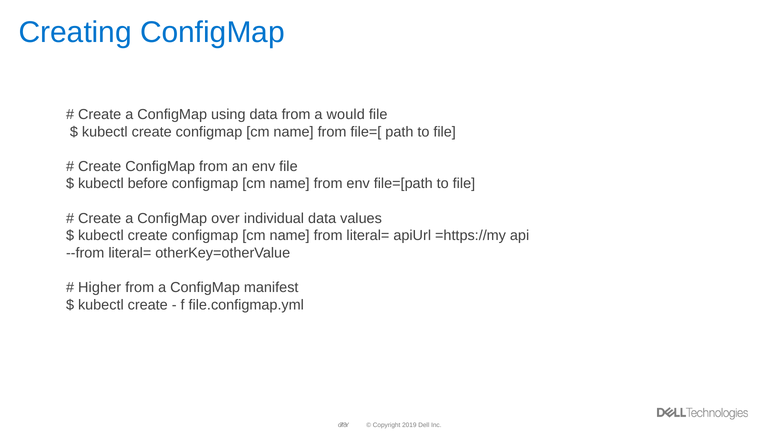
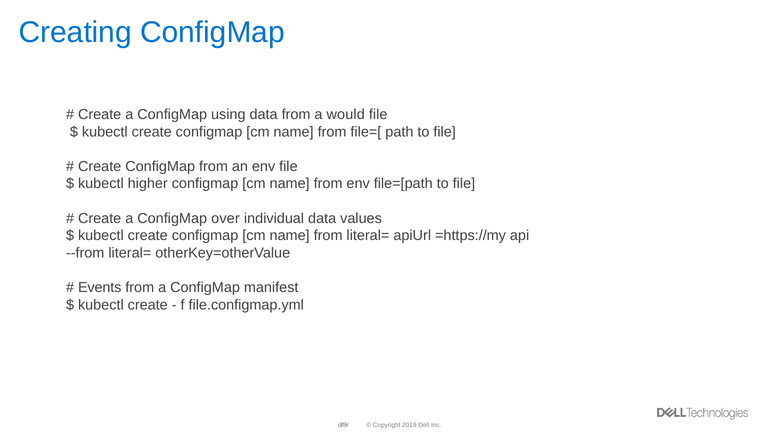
before: before -> higher (148, 184)
Higher: Higher -> Events (100, 288)
